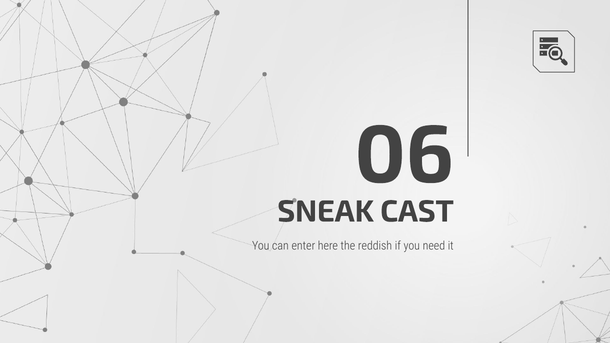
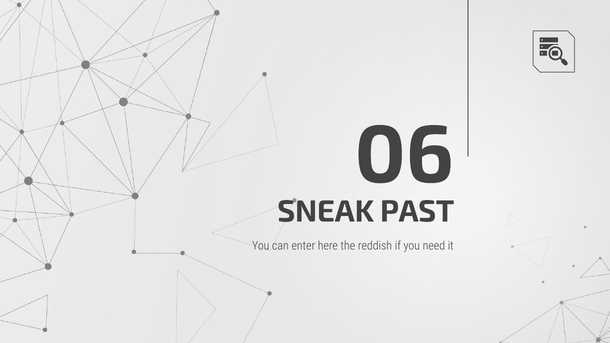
CAST: CAST -> PAST (417, 212)
